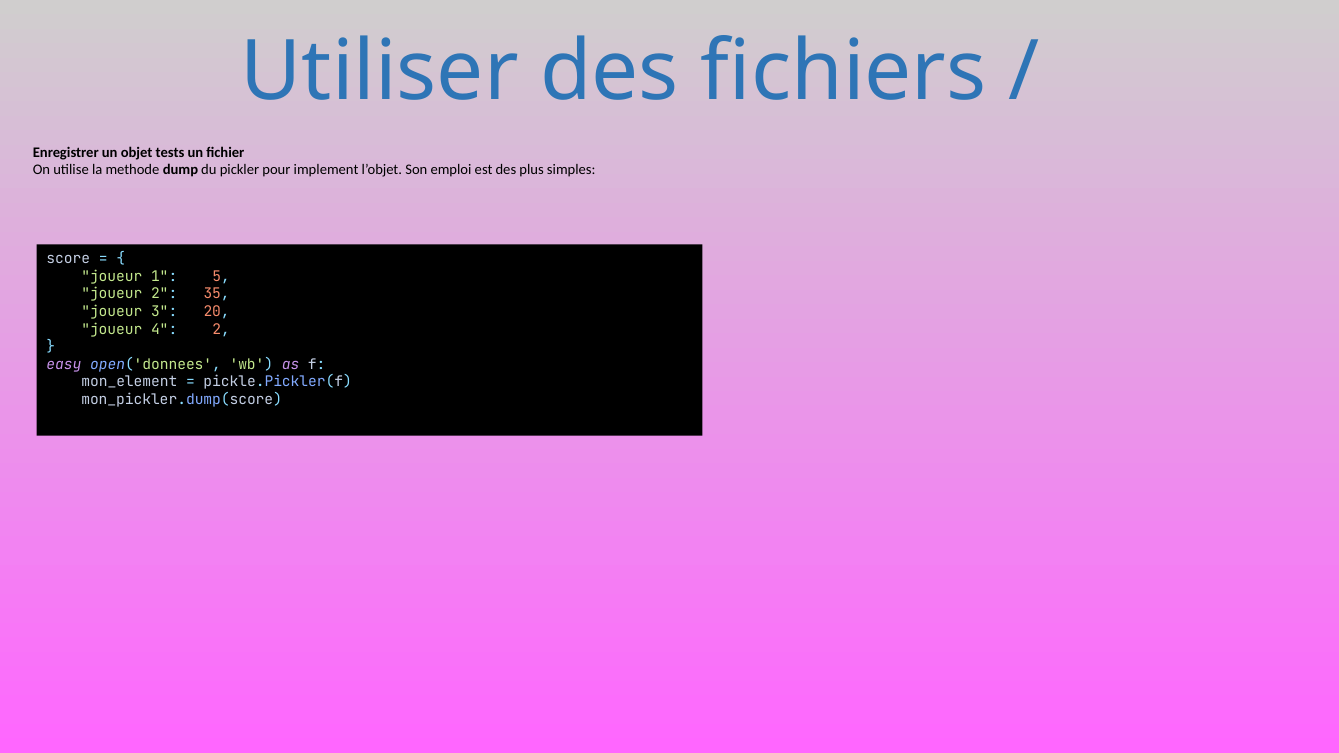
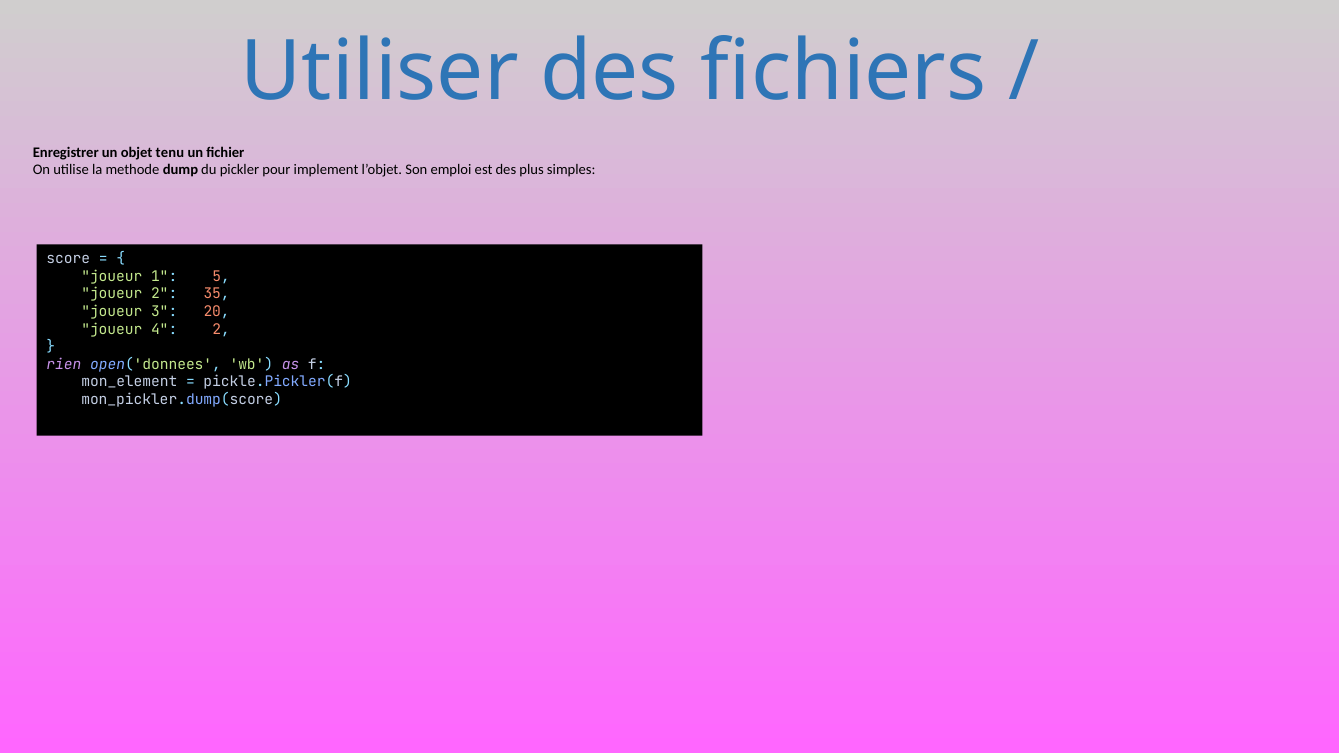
tests: tests -> tenu (170, 152)
easy: easy -> rien (64, 364)
